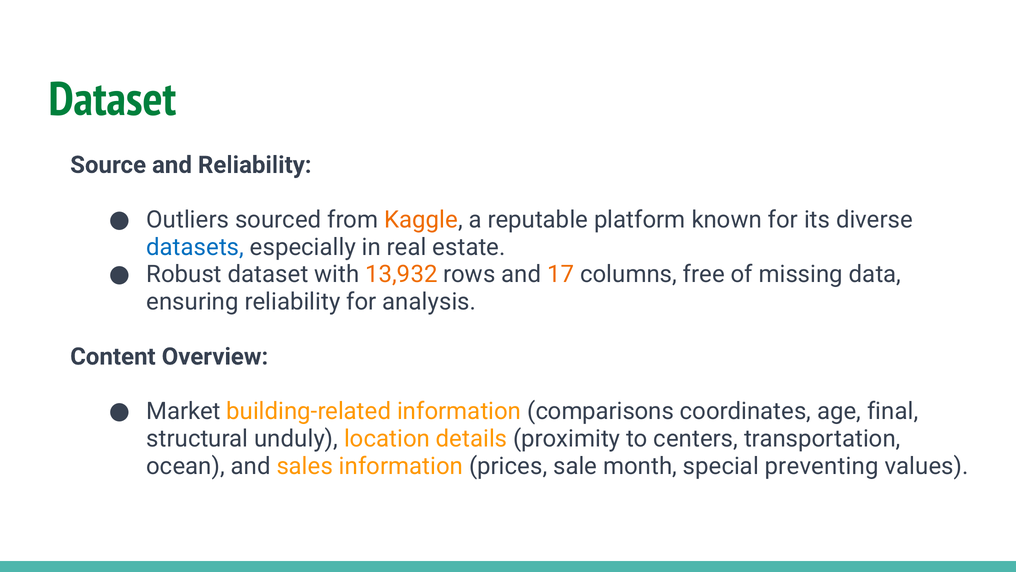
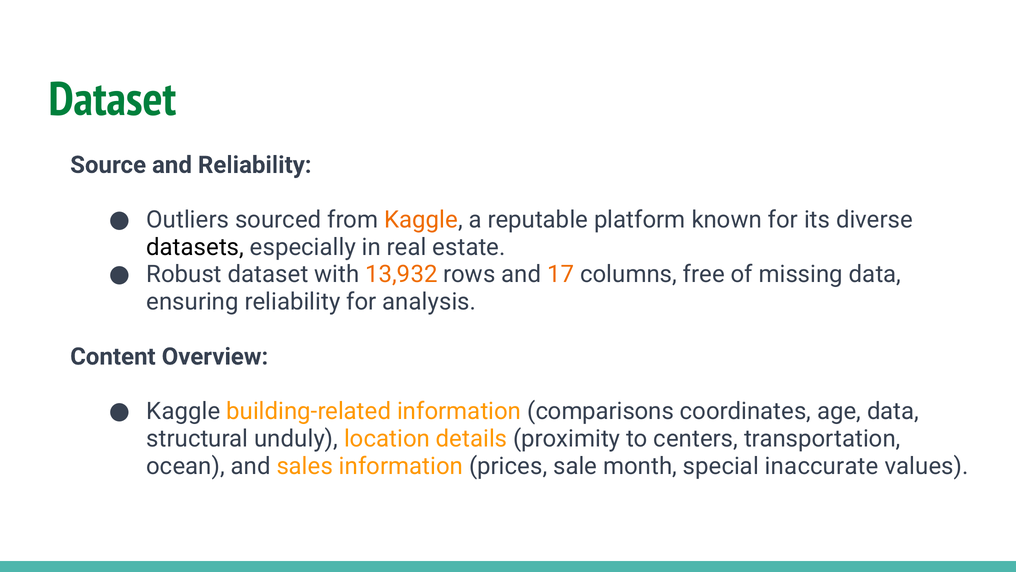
datasets colour: blue -> black (195, 247)
Market: Market -> Kaggle (183, 411)
age final: final -> data (893, 411)
preventing: preventing -> inaccurate (822, 466)
